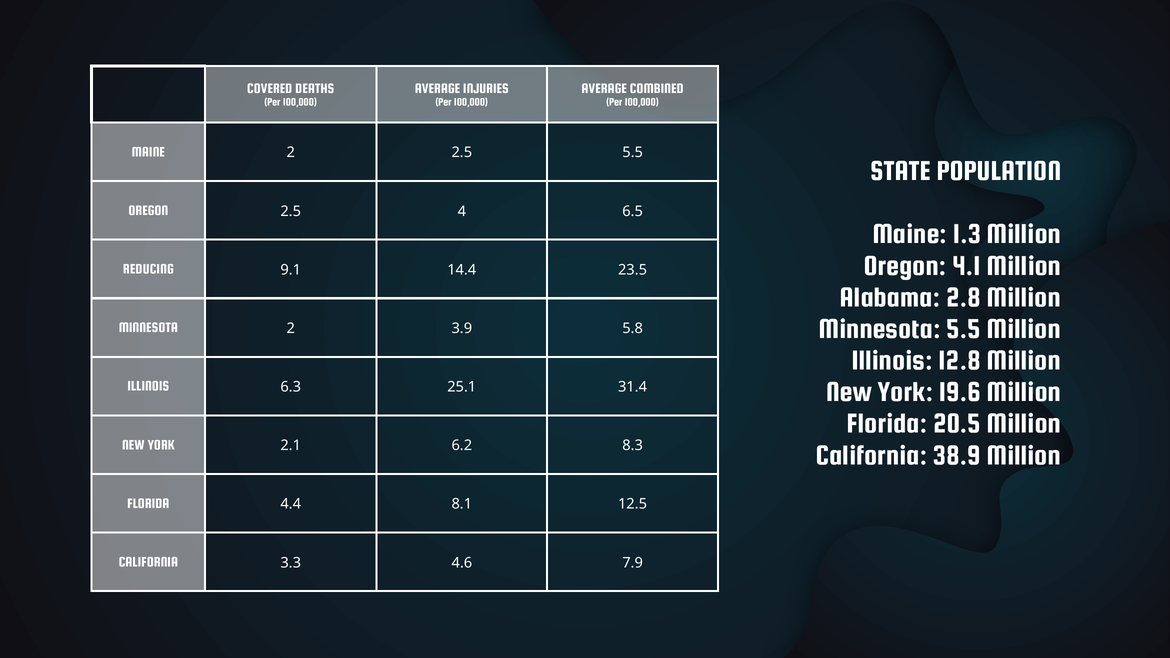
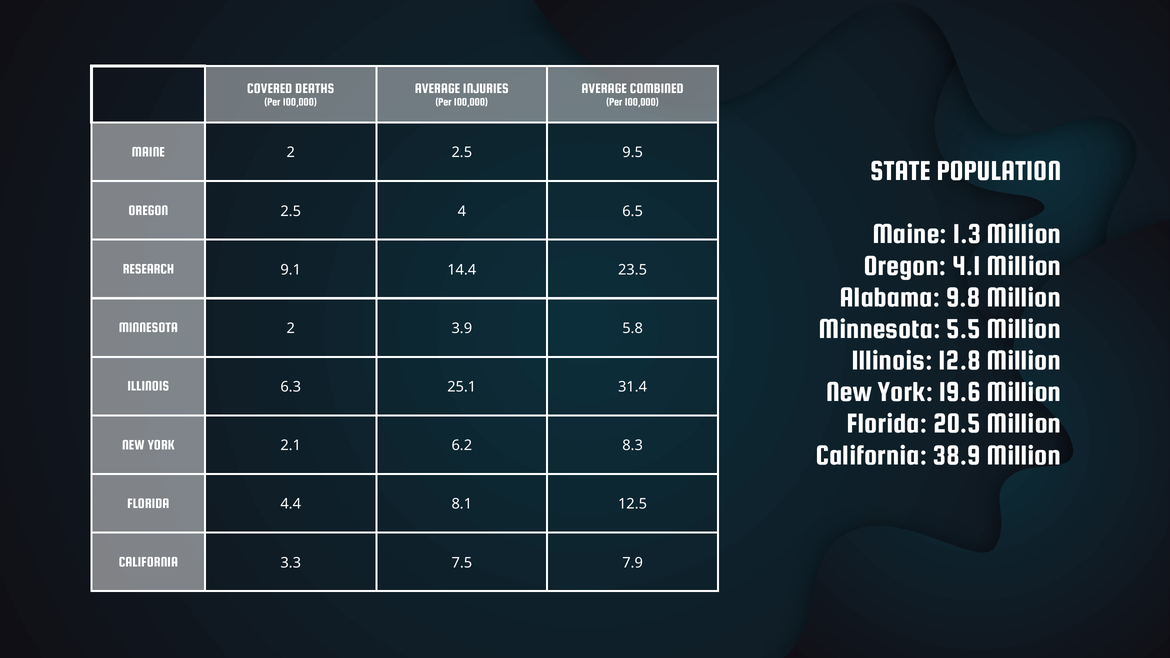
2.5 5.5: 5.5 -> 9.5 (633, 153)
REDUCING: REDUCING -> RESEARCH (148, 269)
2.8: 2.8 -> 9.8 (963, 297)
4.6: 4.6 -> 7.5 (462, 563)
